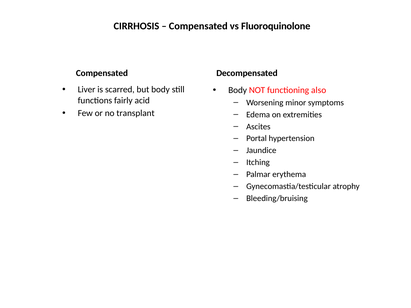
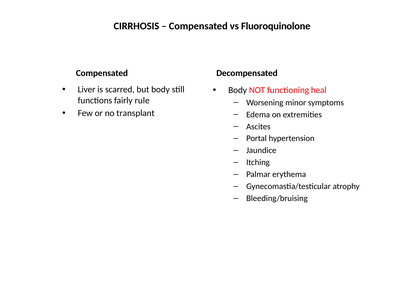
also: also -> heal (319, 90)
acid: acid -> rule (142, 101)
